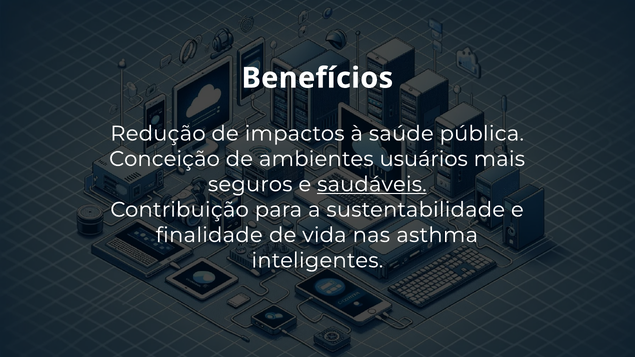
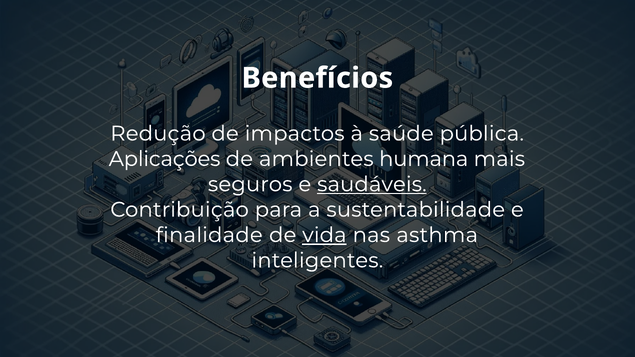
Conceição: Conceição -> Aplicações (165, 159)
usuários: usuários -> humana (424, 159)
vida underline: none -> present (324, 235)
